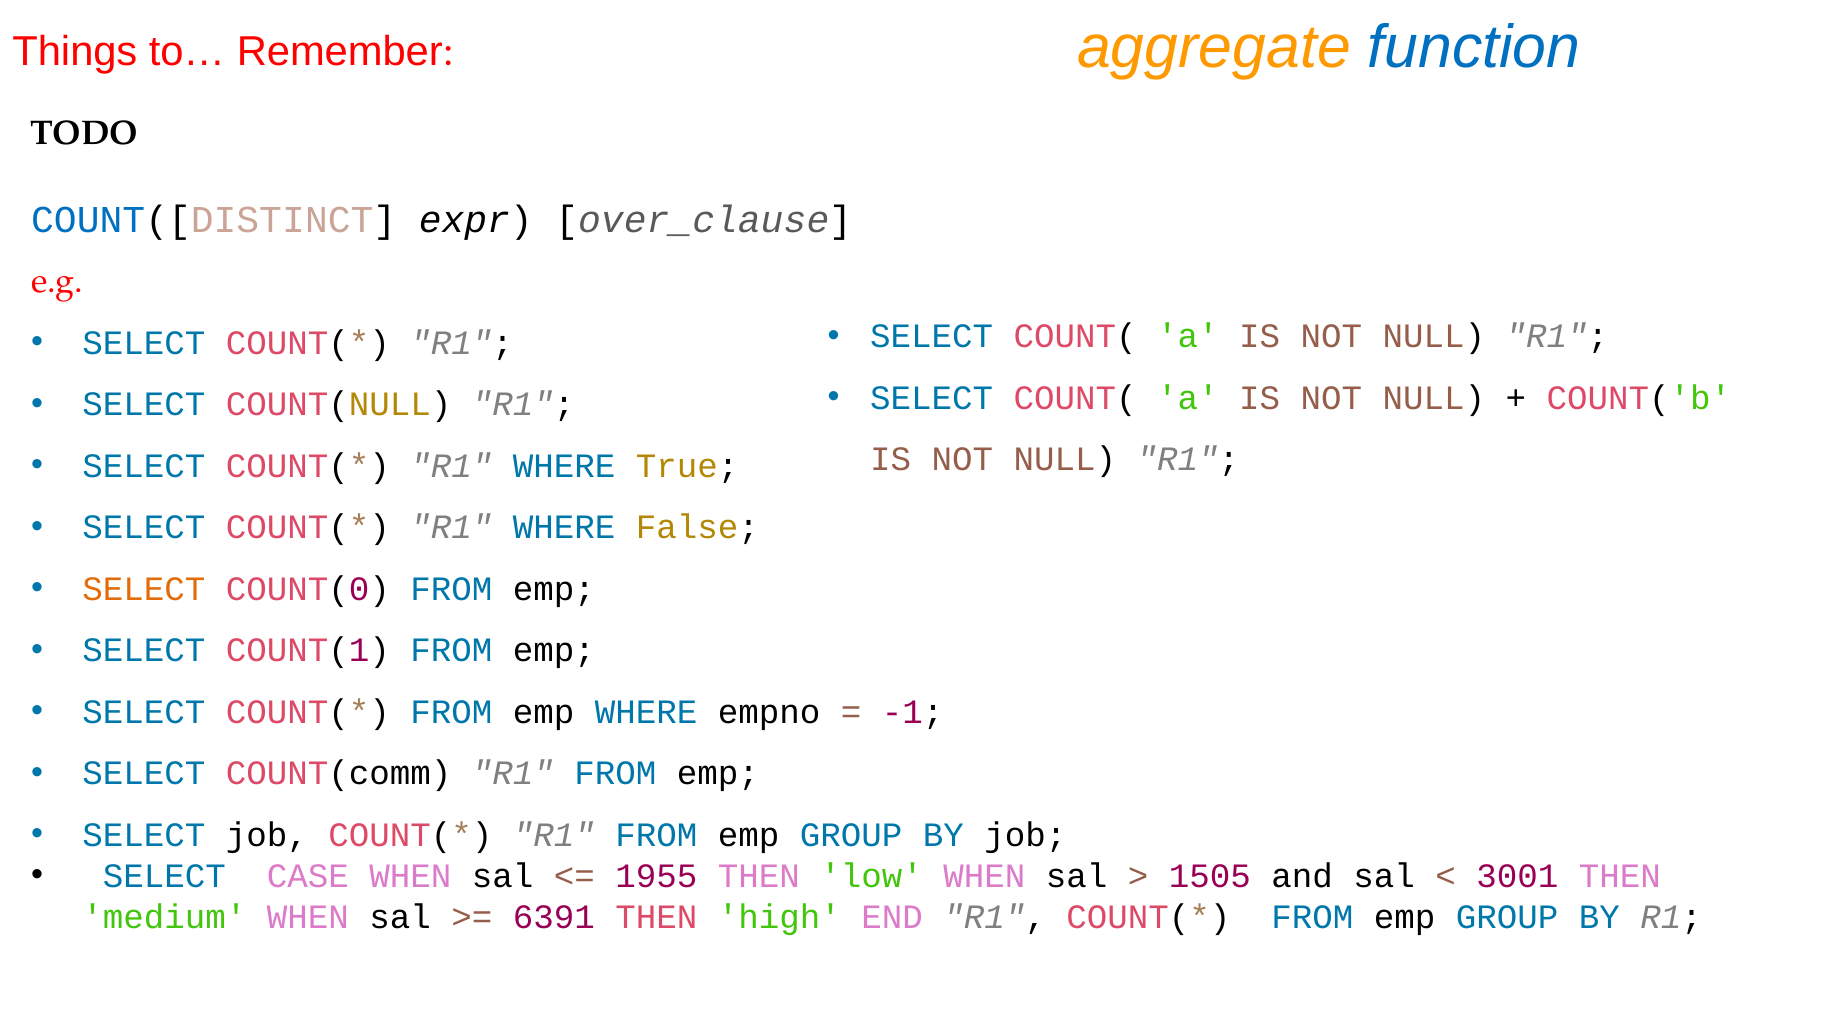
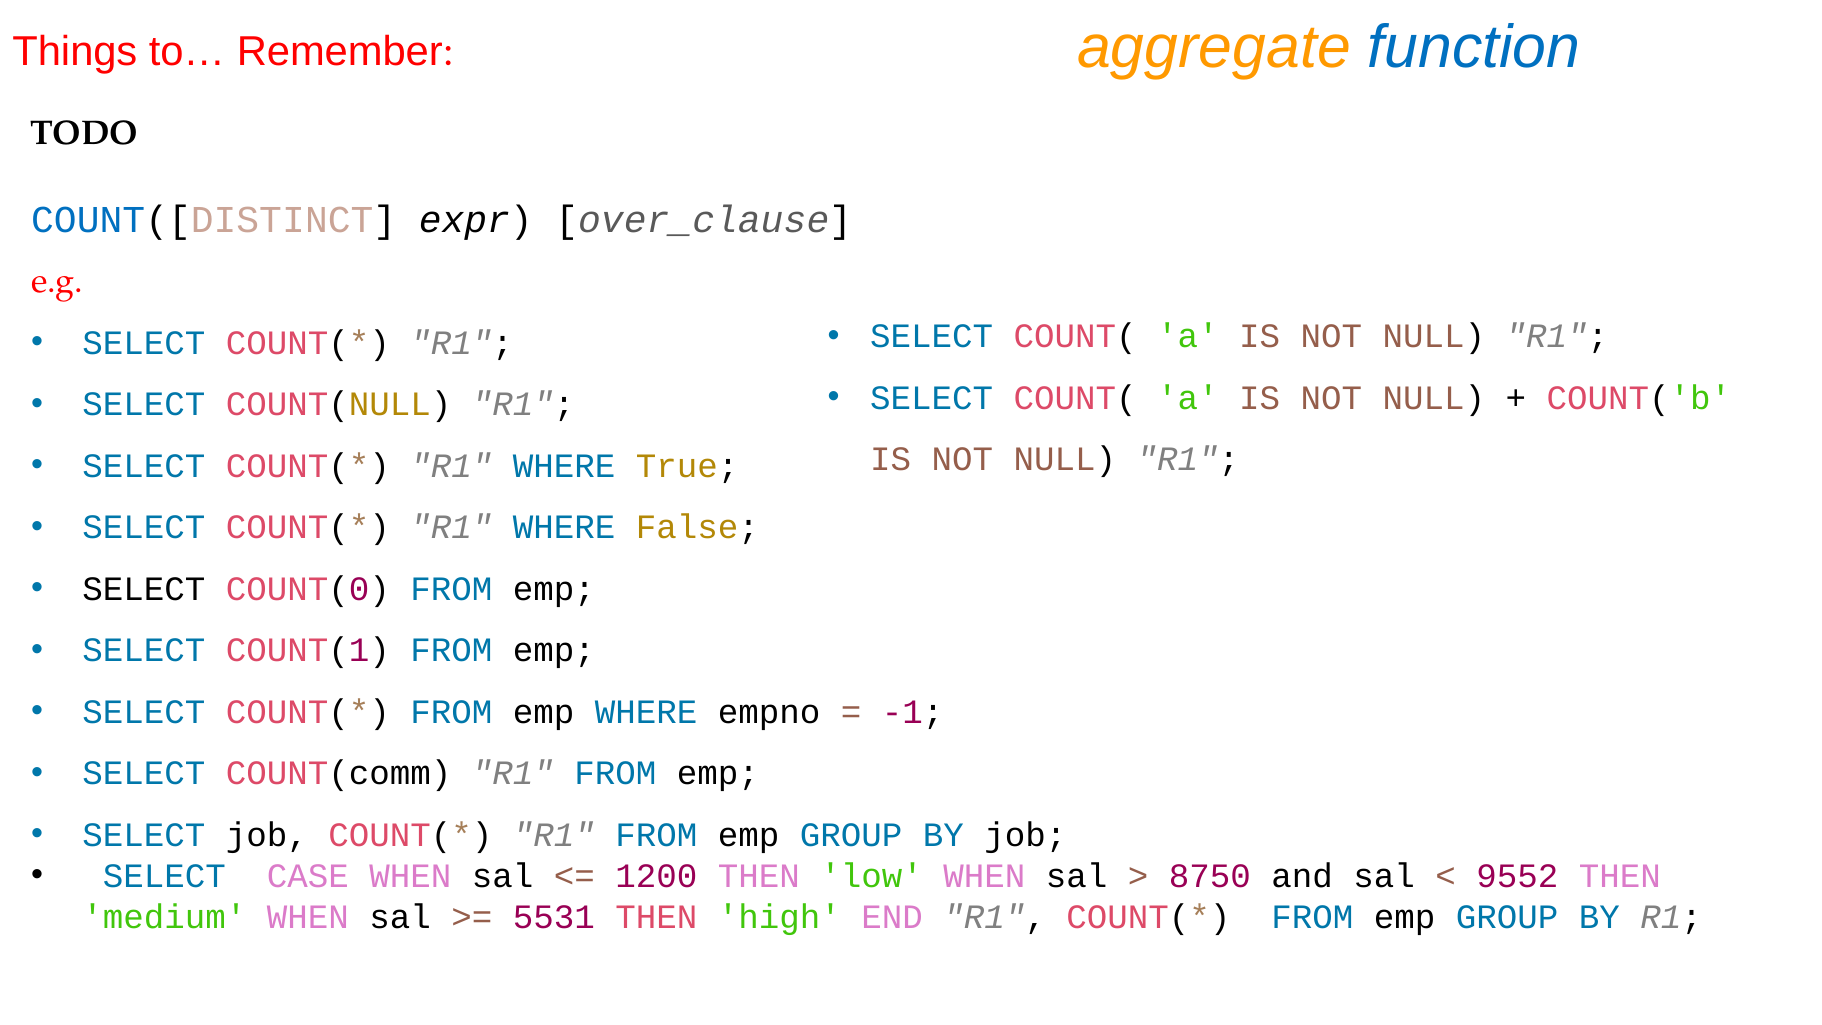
SELECT colour: orange -> black (144, 589)
1955: 1955 -> 1200 (656, 876)
1505: 1505 -> 8750 (1210, 876)
3001: 3001 -> 9552 (1517, 876)
6391: 6391 -> 5531 (554, 917)
